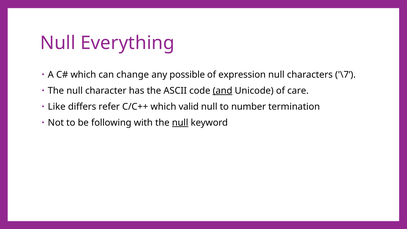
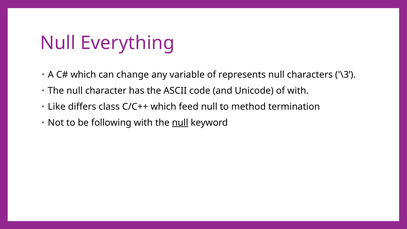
possible: possible -> variable (187, 75)
expression: expression -> represents (242, 75)
\7: \7 -> \3 (345, 75)
and underline: present -> none (223, 91)
of care: care -> with (298, 91)
refer: refer -> class (109, 107)
valid: valid -> feed (189, 107)
number: number -> method (249, 107)
